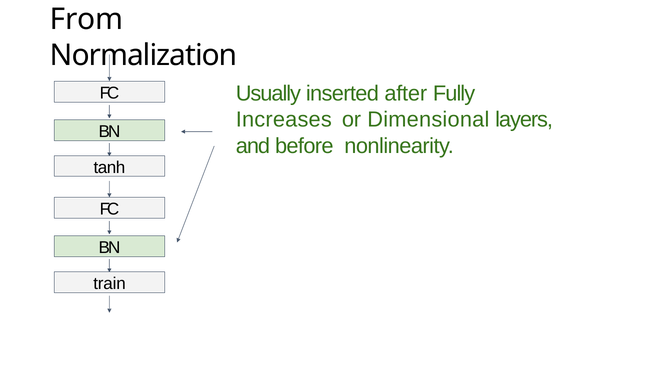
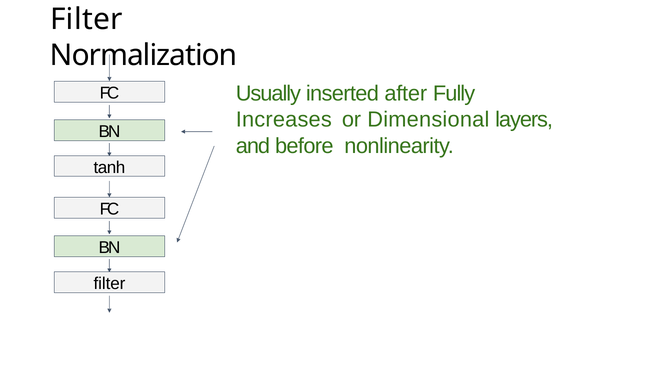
From: From -> Filter (86, 19)
train: train -> filter (109, 283)
